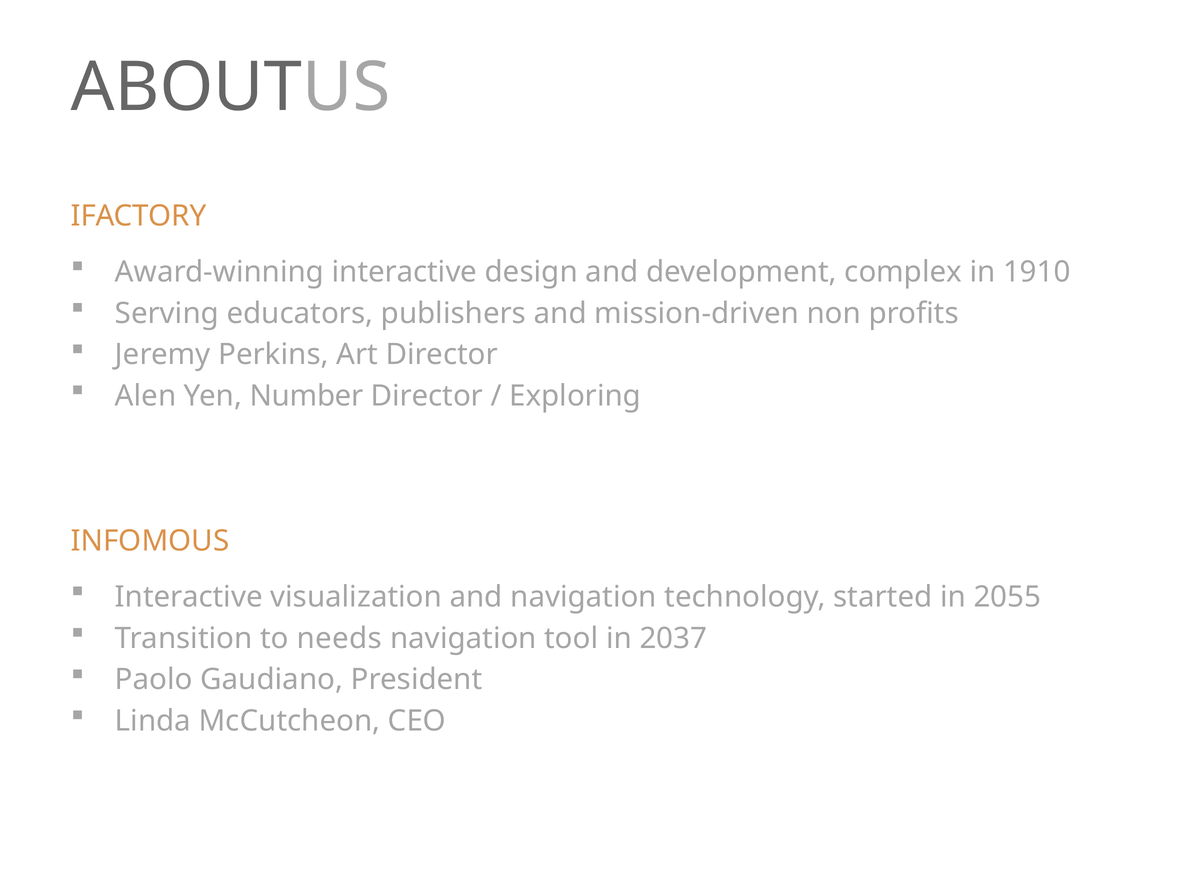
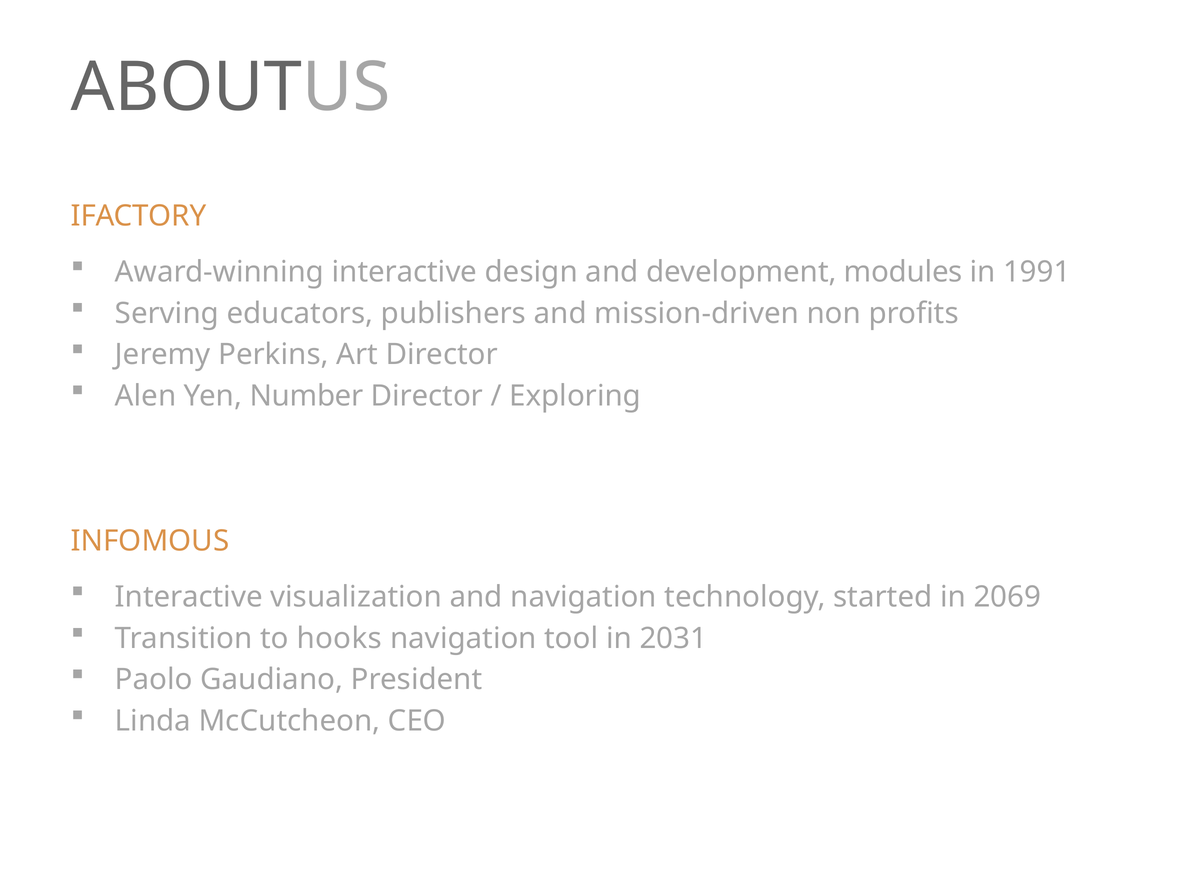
complex: complex -> modules (903, 272)
1910: 1910 -> 1991 (1037, 272)
2055: 2055 -> 2069 (1007, 597)
needs: needs -> hooks (339, 638)
2037: 2037 -> 2031 (673, 638)
